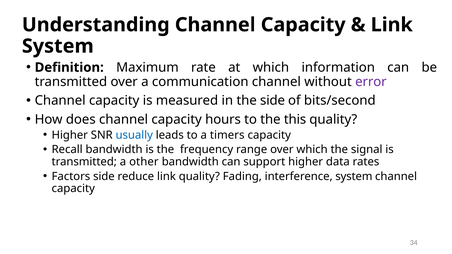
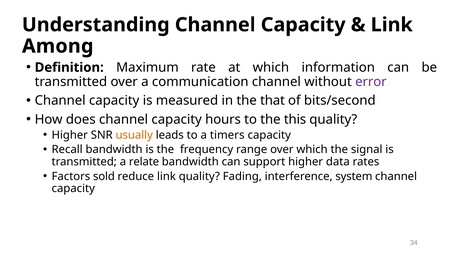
System: System -> Among (58, 46)
the side: side -> that (273, 101)
usually colour: blue -> orange (134, 135)
other: other -> relate (144, 162)
Factors side: side -> sold (104, 176)
